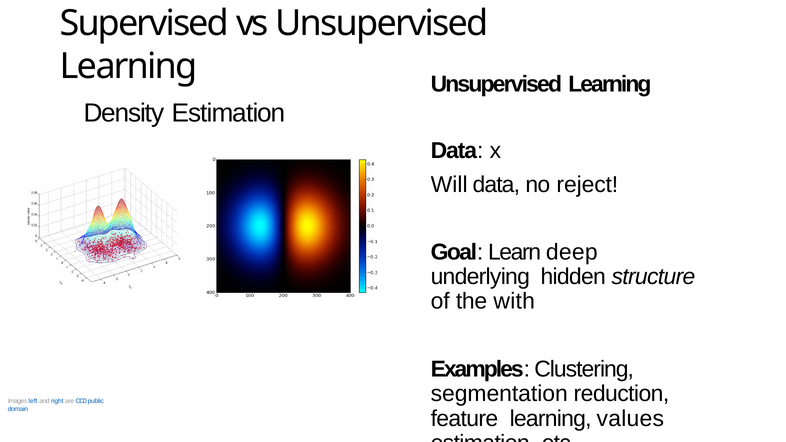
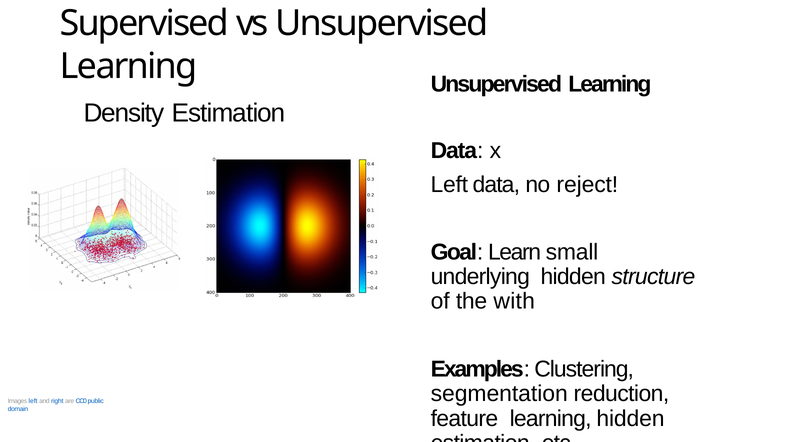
Will: Will -> Left (449, 185)
deep: deep -> small (572, 252)
learning values: values -> hidden (630, 419)
